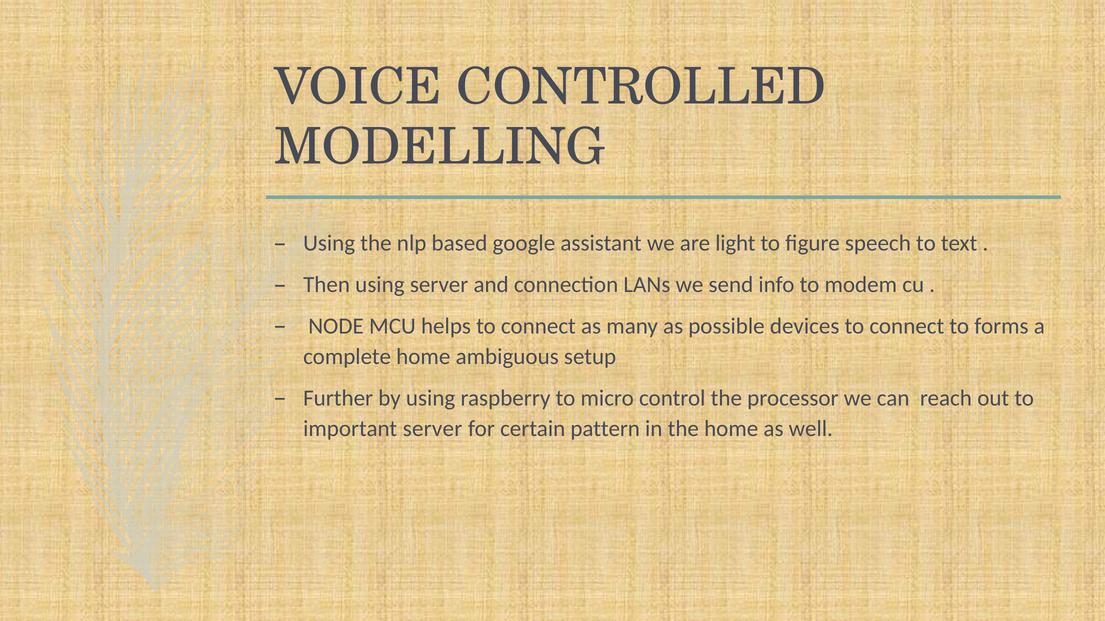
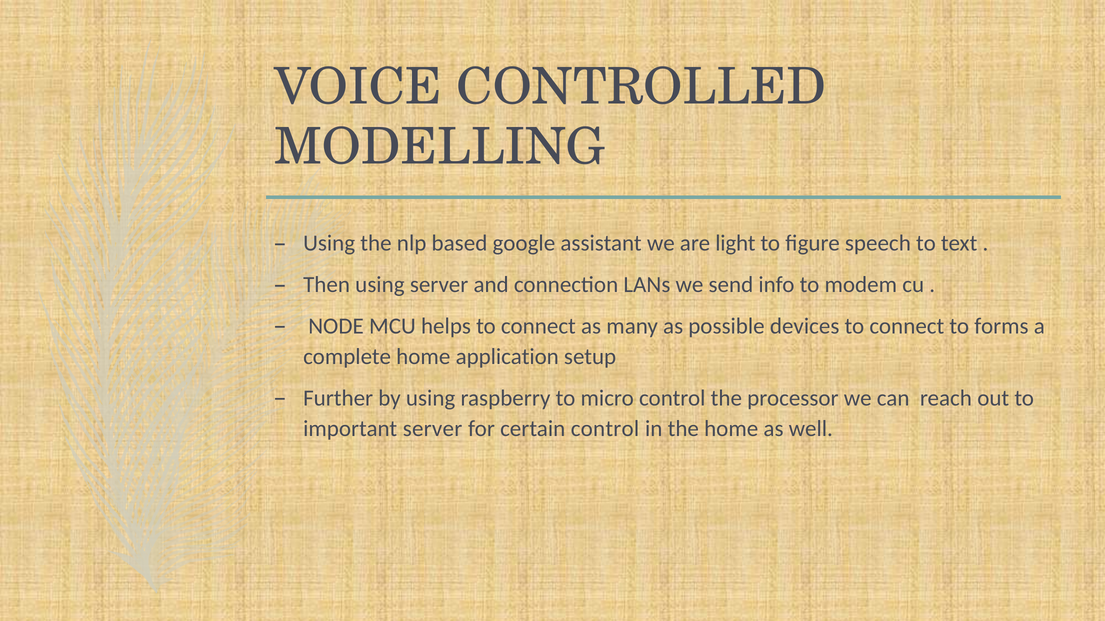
ambiguous: ambiguous -> application (507, 357)
certain pattern: pattern -> control (605, 429)
